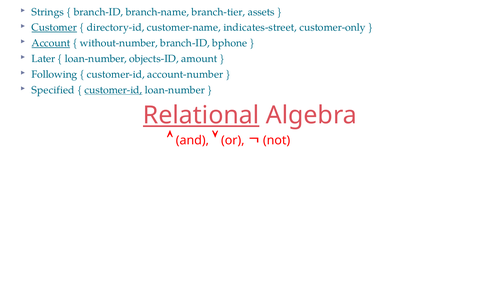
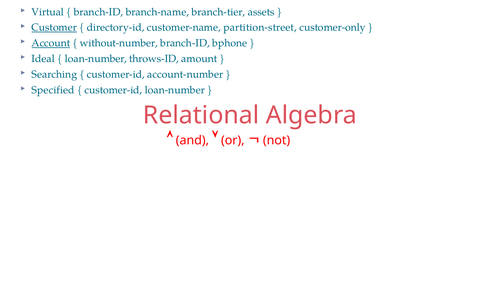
Strings: Strings -> Virtual (48, 12)
indicates-street: indicates-street -> partition-street (260, 28)
Later: Later -> Ideal (43, 59)
objects-ID: objects-ID -> throws-ID (154, 59)
Following: Following -> Searching (54, 74)
customer-id underline: present -> none (113, 90)
Relational underline: present -> none (201, 115)
